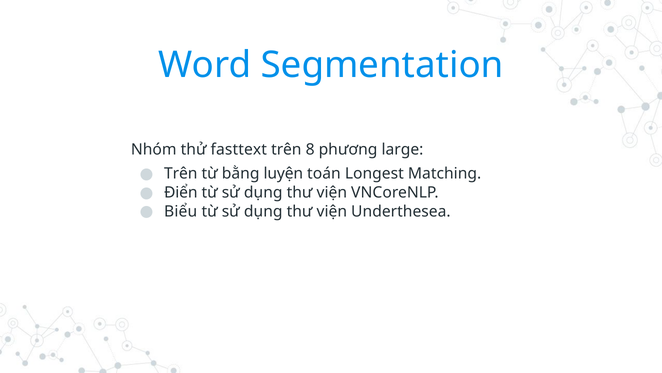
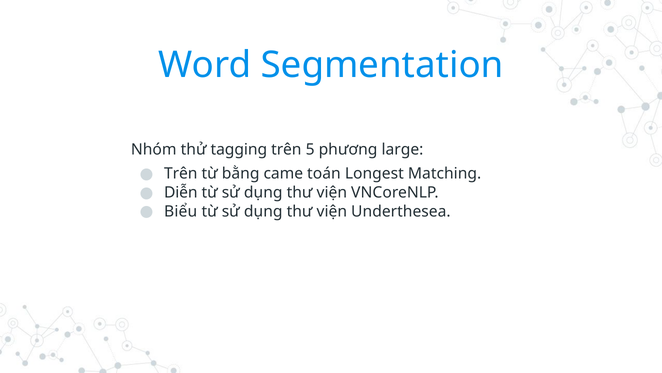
fasttext: fasttext -> tagging (239, 149)
8: 8 -> 5 (310, 149)
luyện: luyện -> came (283, 174)
Điển: Điển -> Diễn (181, 192)
